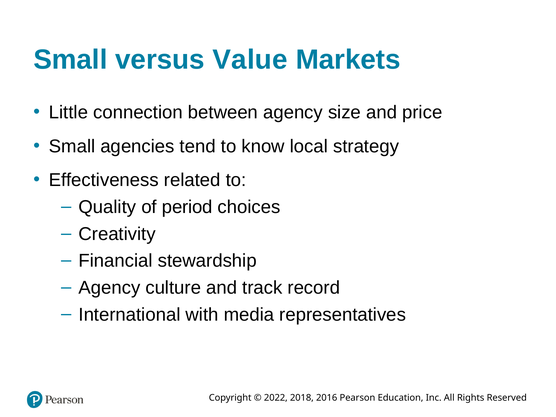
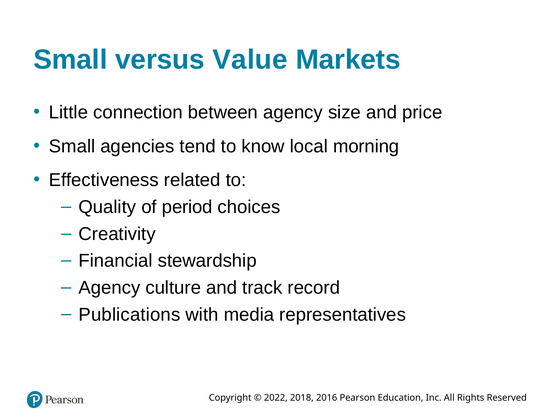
strategy: strategy -> morning (366, 146)
International: International -> Publications (129, 315)
